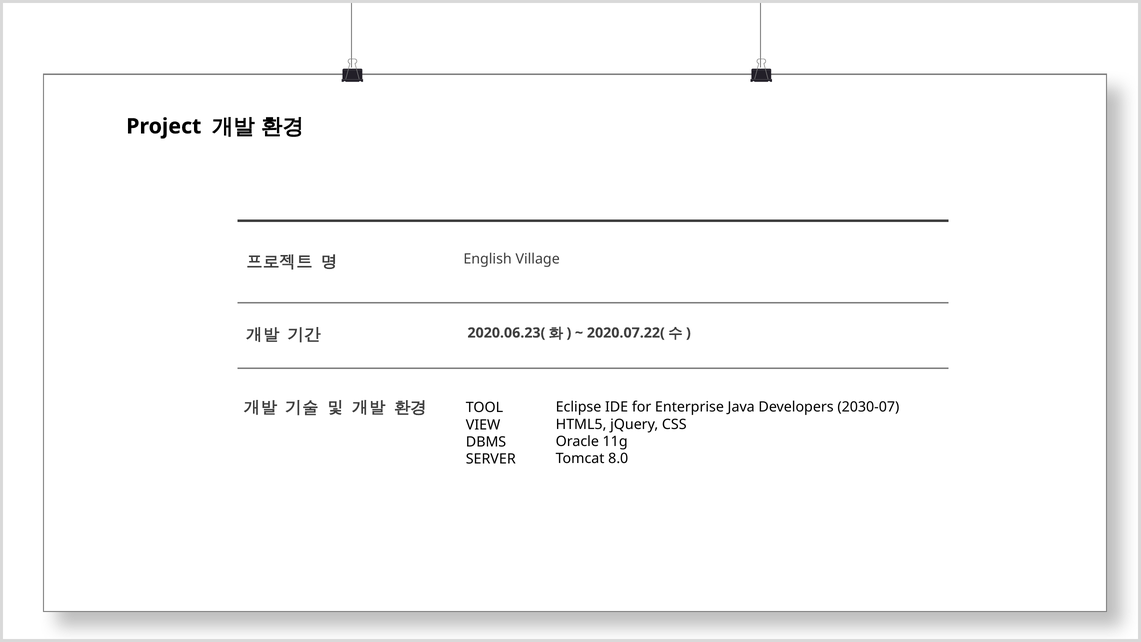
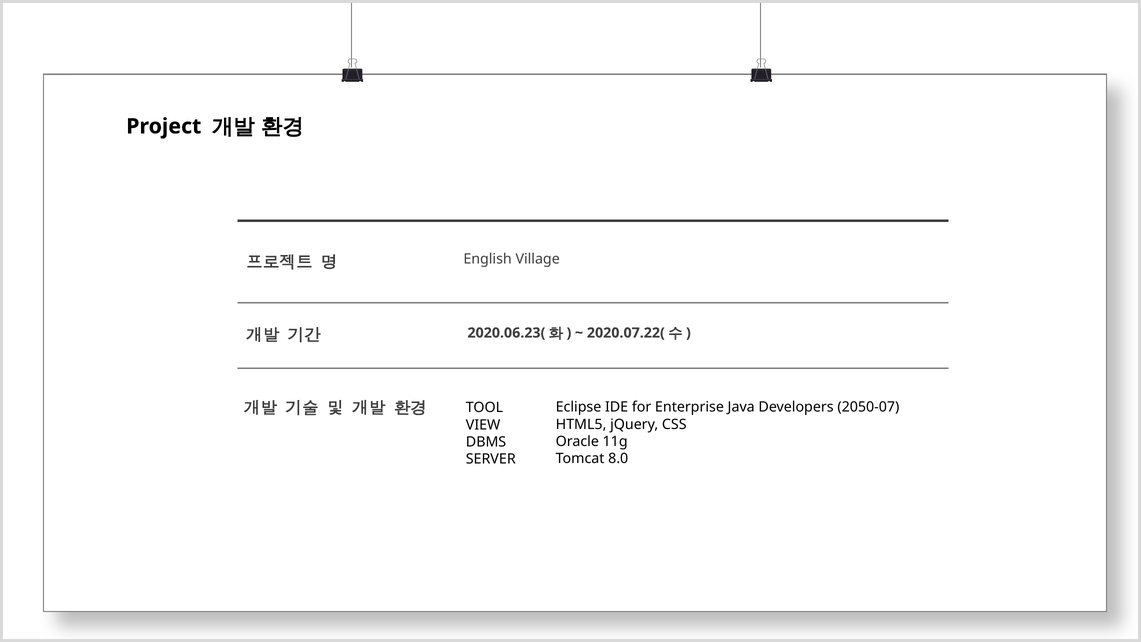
2030-07: 2030-07 -> 2050-07 (868, 407)
